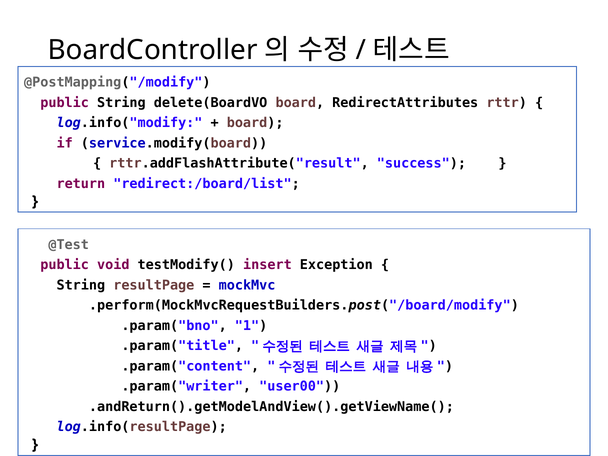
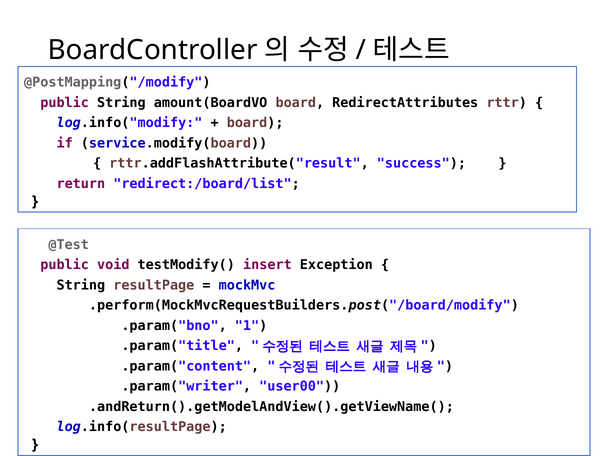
delete(BoardVO: delete(BoardVO -> amount(BoardVO (211, 103)
